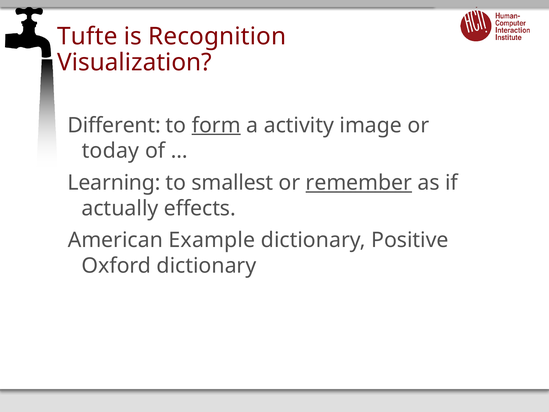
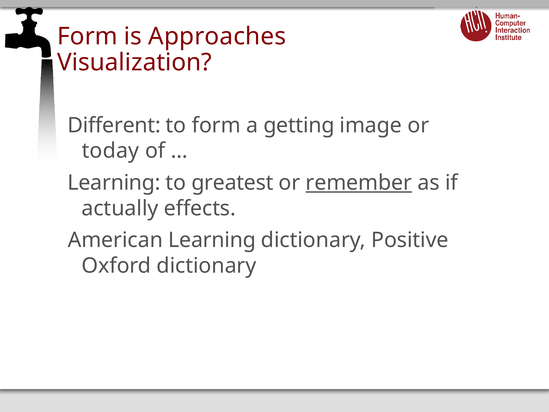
Tufte: Tufte -> Form (87, 36)
Recognition: Recognition -> Approaches (217, 36)
form underline: present -> none (216, 125)
activity: activity -> getting (299, 125)
smallest: smallest -> greatest (232, 183)
American Example: Example -> Learning (212, 240)
